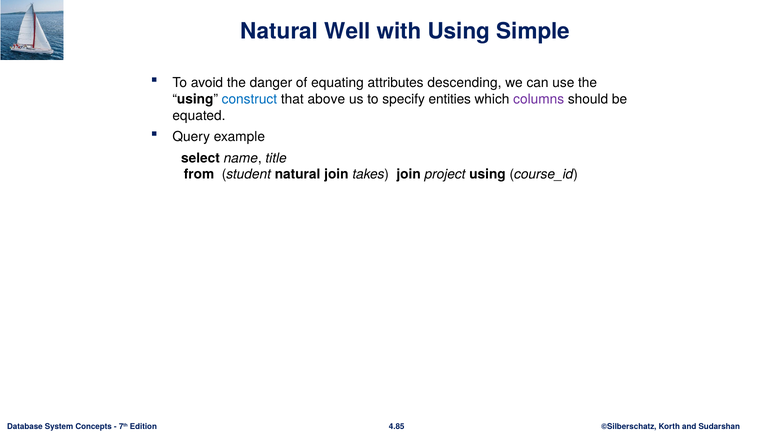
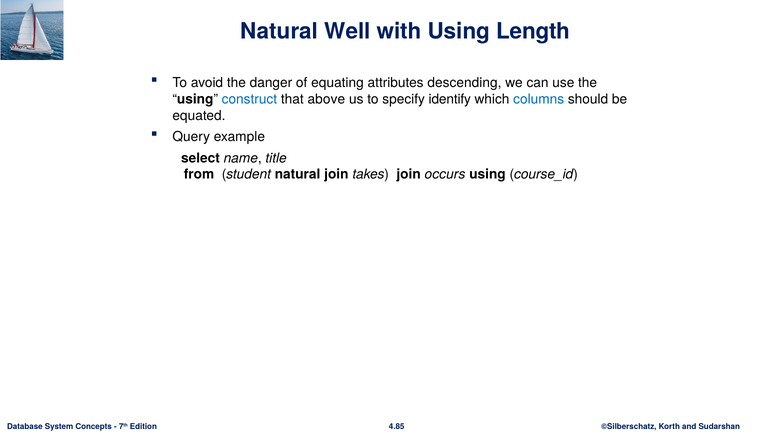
Simple: Simple -> Length (533, 31)
entities: entities -> identify (450, 99)
columns colour: purple -> blue (539, 99)
project: project -> occurs (445, 174)
